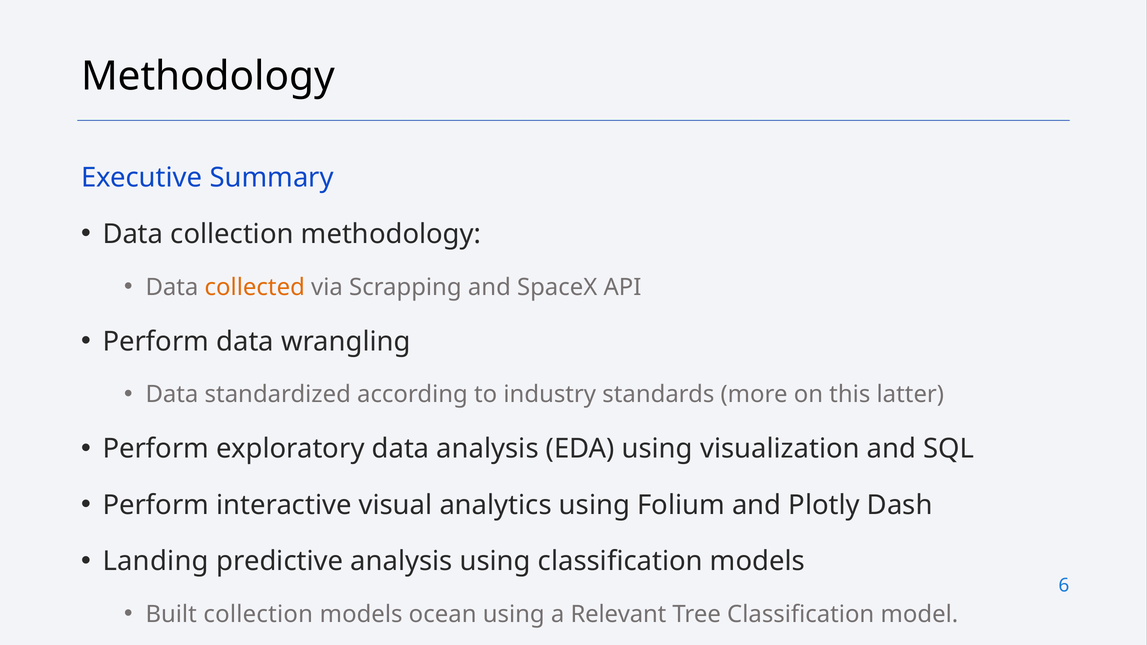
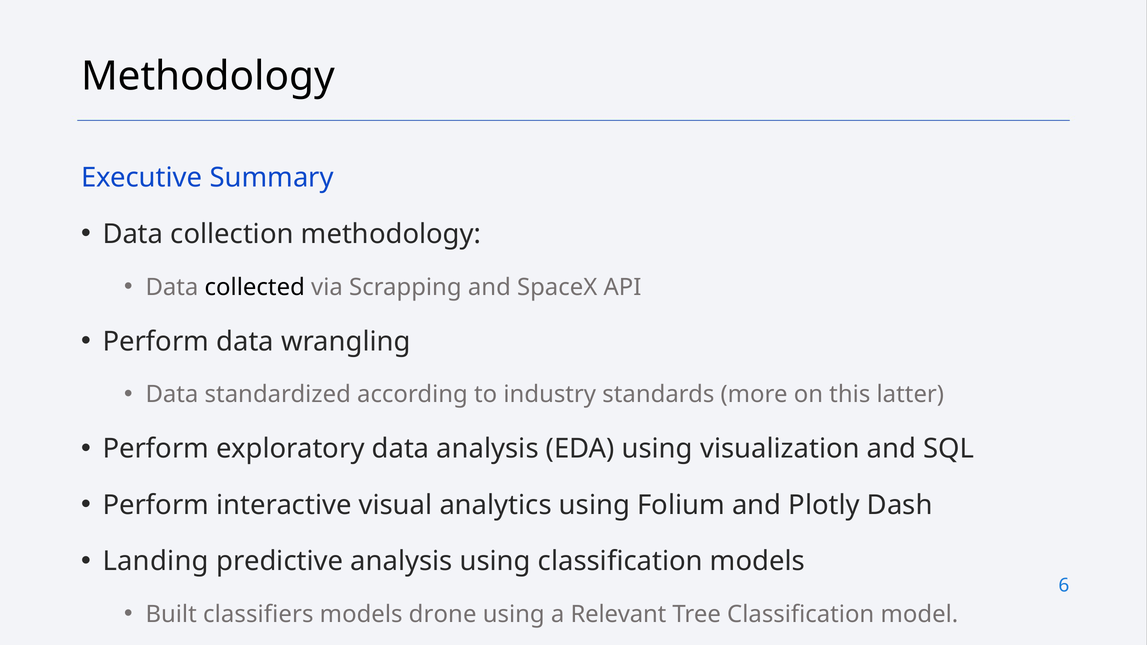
collected colour: orange -> black (255, 287)
Built collection: collection -> classifiers (258, 615)
ocean: ocean -> drone (443, 615)
